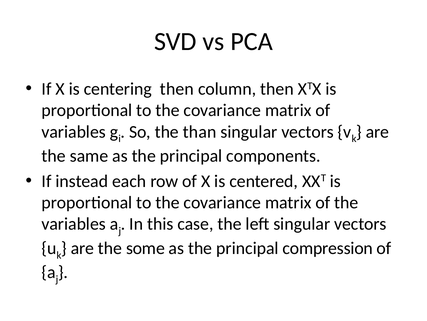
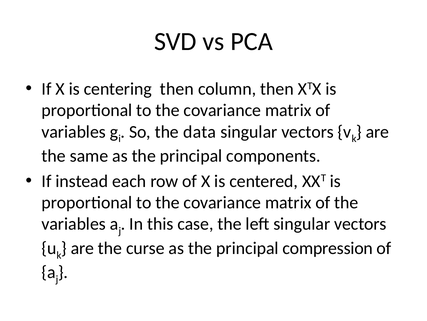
than: than -> data (200, 131)
some: some -> curse (145, 248)
